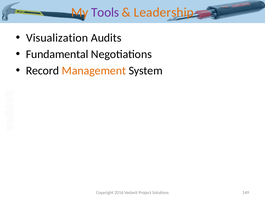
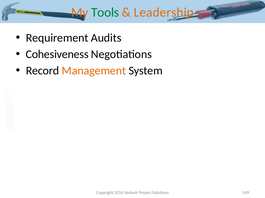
Tools colour: purple -> green (105, 12)
Visualization: Visualization -> Requirement (57, 38)
Fundamental: Fundamental -> Cohesiveness (57, 54)
